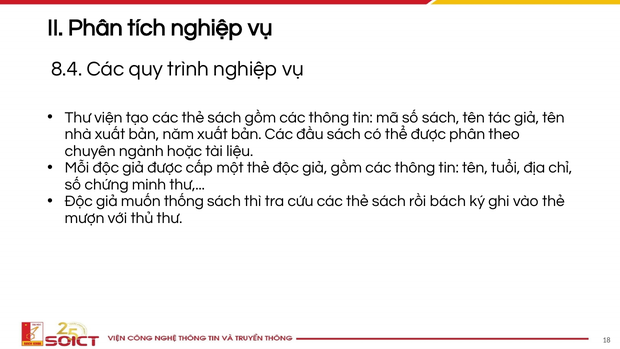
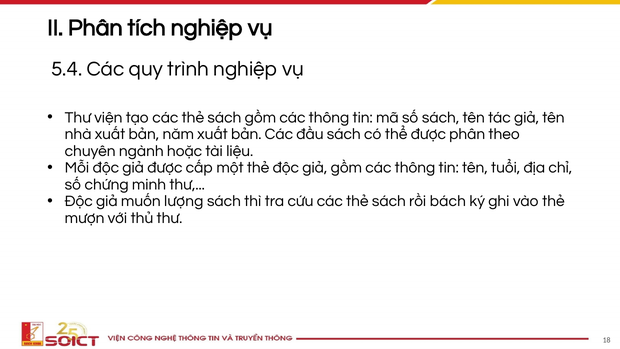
8.4: 8.4 -> 5.4 (67, 69)
thống: thống -> lượng (184, 201)
